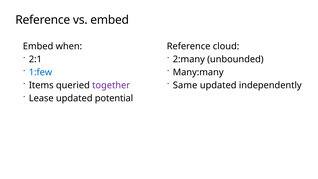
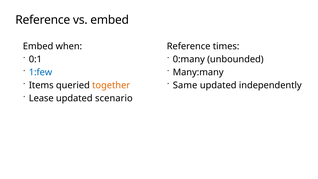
cloud: cloud -> times (226, 46)
2:1: 2:1 -> 0:1 (35, 59)
2:many: 2:many -> 0:many (189, 59)
together colour: purple -> orange (111, 85)
potential: potential -> scenario (114, 98)
